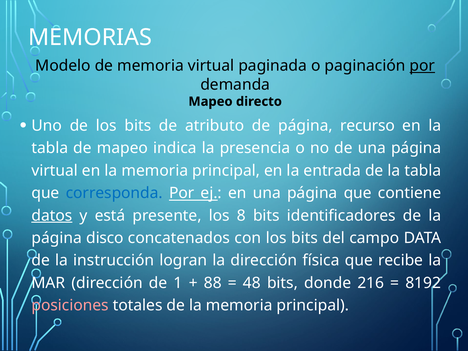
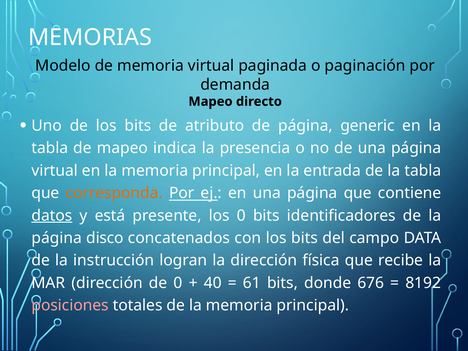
por underline: present -> none (422, 66)
recurso: recurso -> generic (368, 126)
corresponda colour: blue -> orange (114, 193)
los 8: 8 -> 0 (241, 216)
de 1: 1 -> 0 (178, 283)
88: 88 -> 40 (213, 283)
48: 48 -> 61 (252, 283)
216: 216 -> 676 (371, 283)
